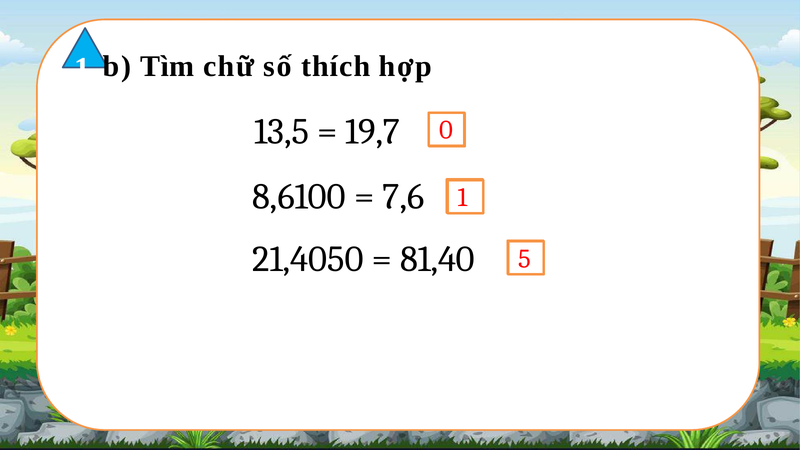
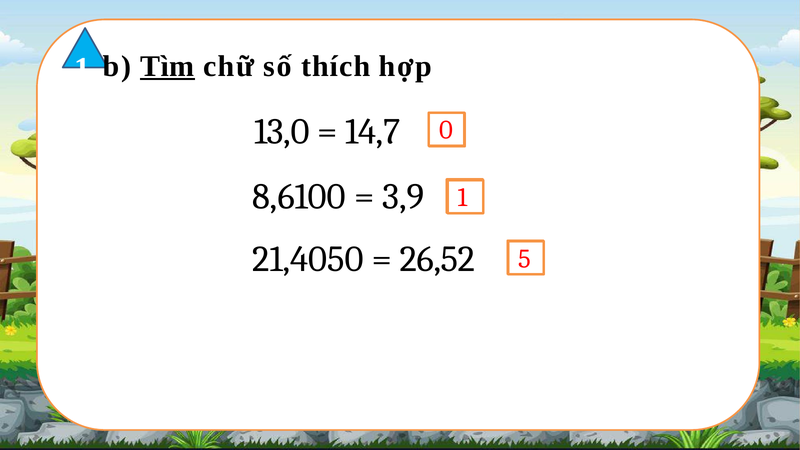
Tìm underline: none -> present (167, 66)
13,5: 13,5 -> 13,0 (282, 132)
19,7: 19,7 -> 14,7 (373, 132)
7,6: 7,6 -> 3,9 (403, 197)
81,40: 81,40 -> 26,52 (438, 259)
